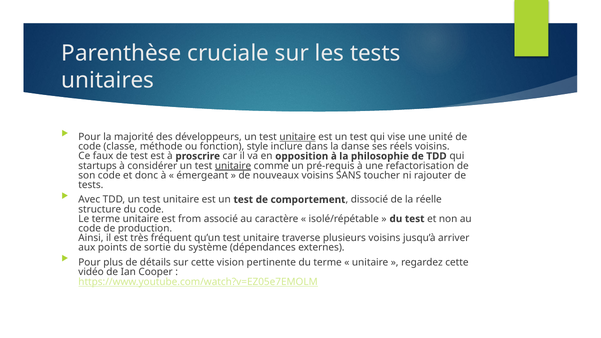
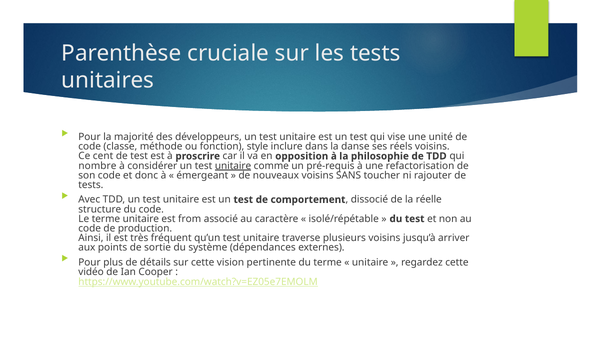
unitaire underline: present -> none (298, 137)
faux: faux -> cent (103, 156)
startups: startups -> nombre (97, 166)
